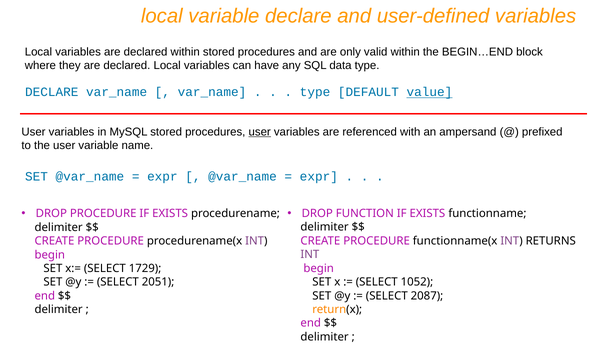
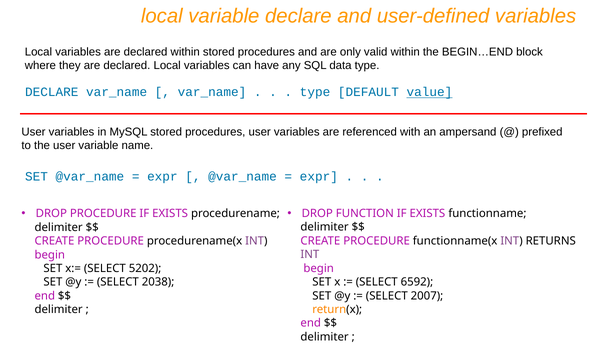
user underline: present -> none (260, 132)
1729: 1729 -> 5202 (145, 268)
1052: 1052 -> 6592 (417, 282)
2051: 2051 -> 2038 (158, 282)
2087: 2087 -> 2007 (427, 295)
